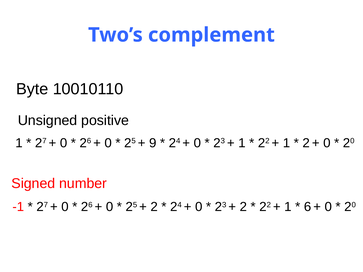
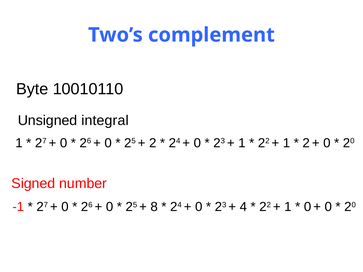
positive: positive -> integral (105, 120)
9: 9 -> 2 (153, 143)
2: 2 -> 8 (154, 207)
2: 2 -> 4 (243, 207)
6: 6 -> 0 (308, 207)
